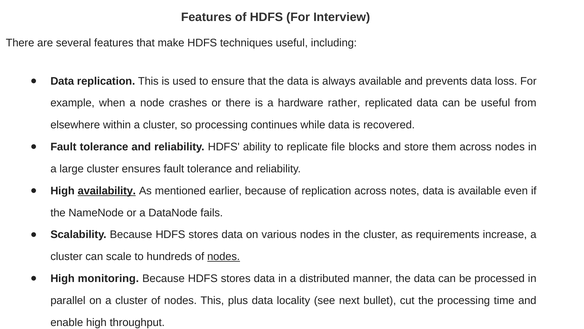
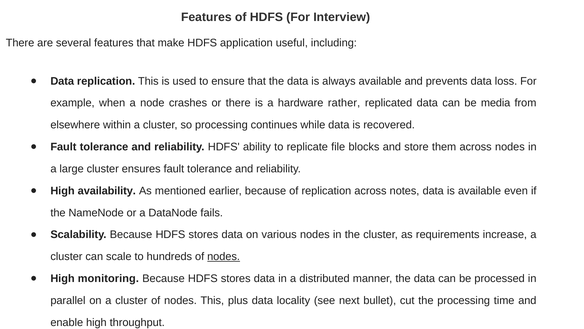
techniques: techniques -> application (246, 43)
be useful: useful -> media (496, 103)
availability underline: present -> none (107, 191)
